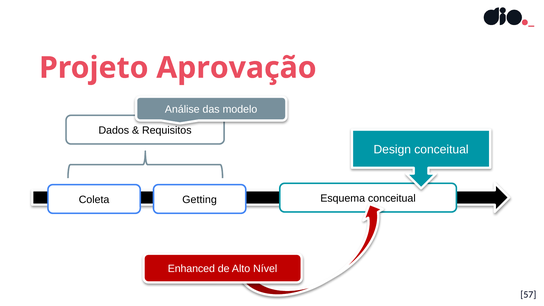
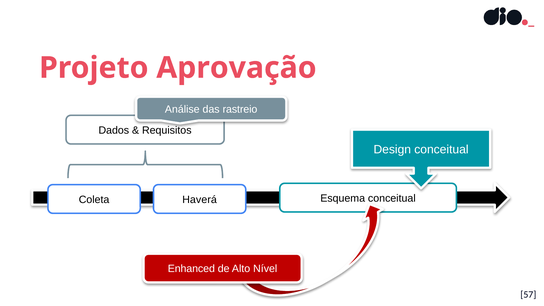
modelo: modelo -> rastreio (240, 109)
Getting: Getting -> Haverá (200, 200)
